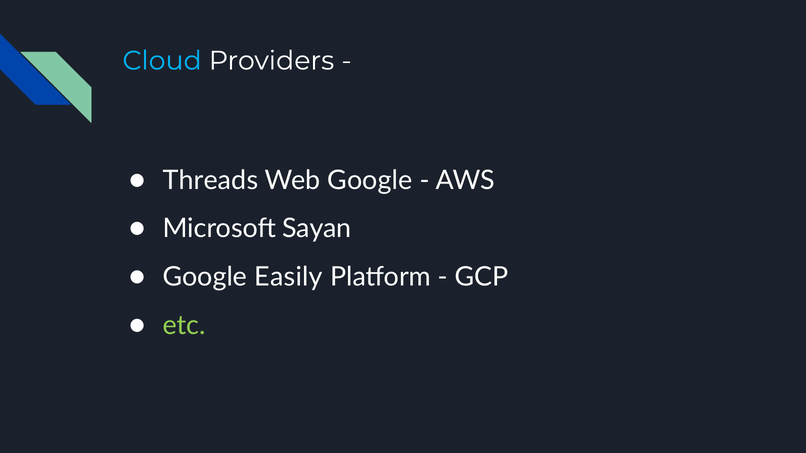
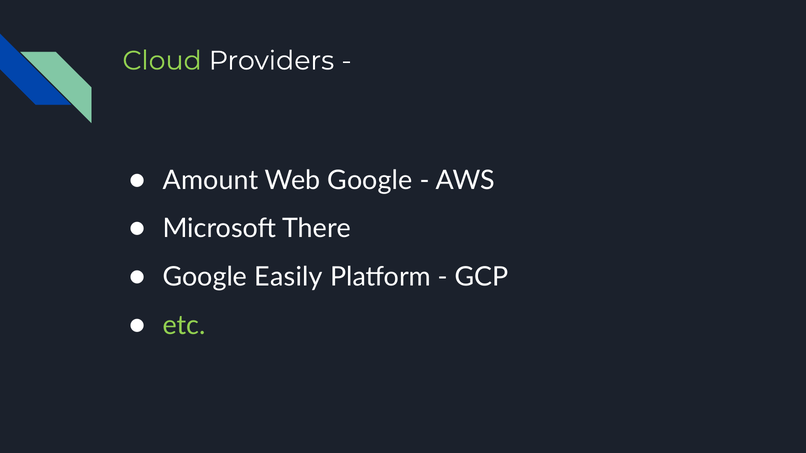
Cloud colour: light blue -> light green (162, 61)
Threads: Threads -> Amount (211, 180)
Sayan: Sayan -> There (317, 229)
